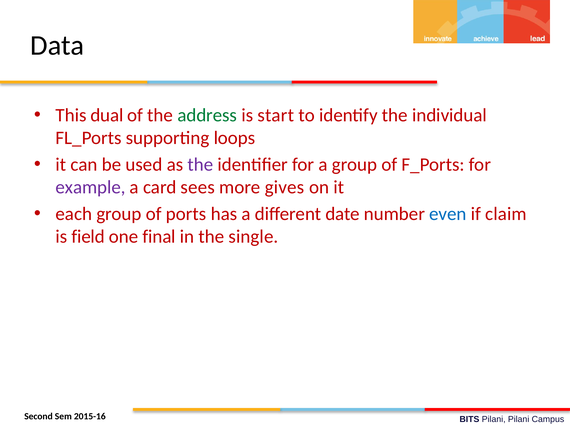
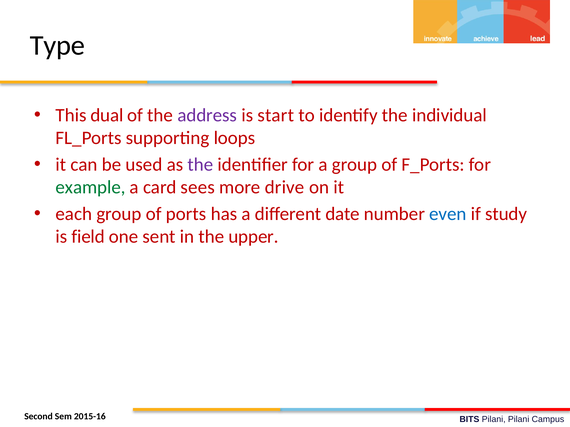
Data: Data -> Type (57, 46)
address colour: green -> purple (207, 115)
example colour: purple -> green (91, 188)
gives: gives -> drive (285, 188)
claim: claim -> study (506, 214)
final: final -> sent (159, 237)
single: single -> upper (254, 237)
